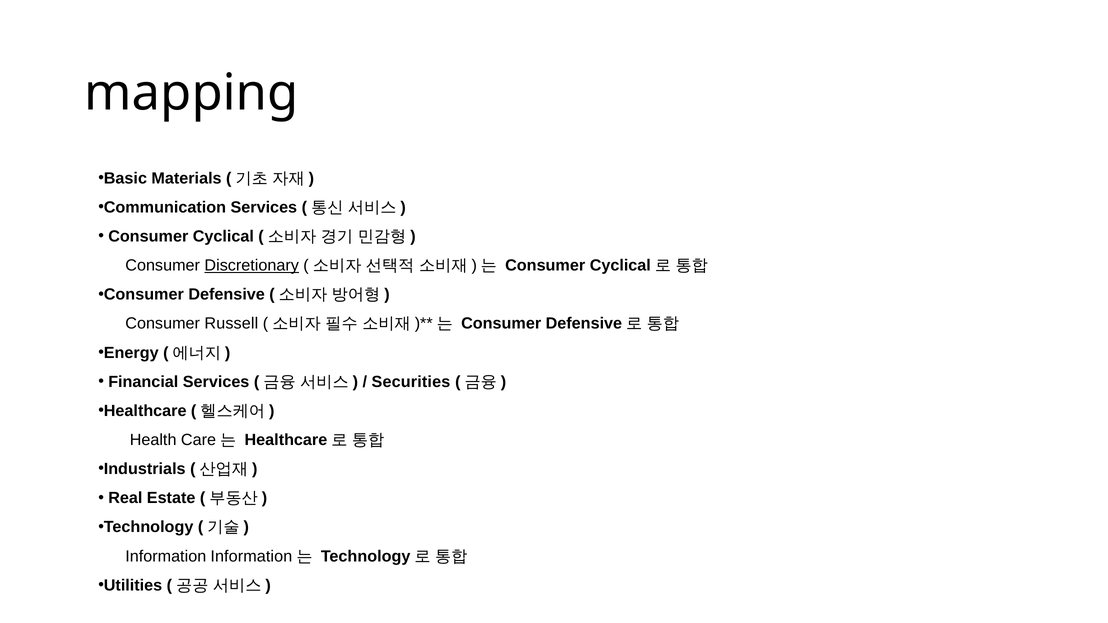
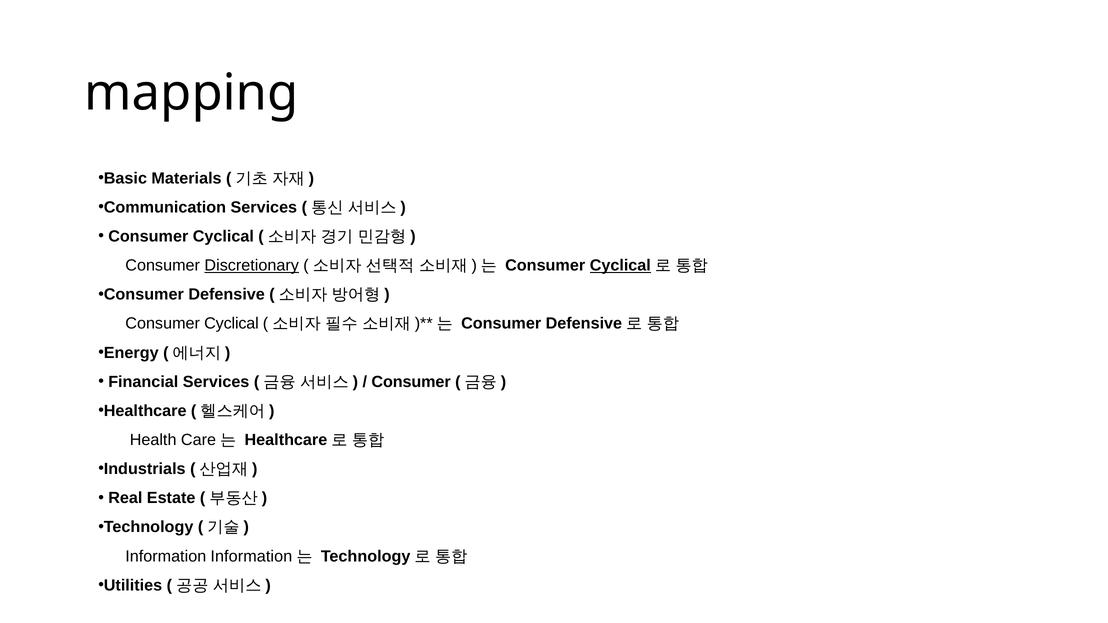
Cyclical underline: none -> present (620, 266)
Russell: Russell -> Cyclical (232, 324)
Securities: Securities -> Consumer (411, 382)
